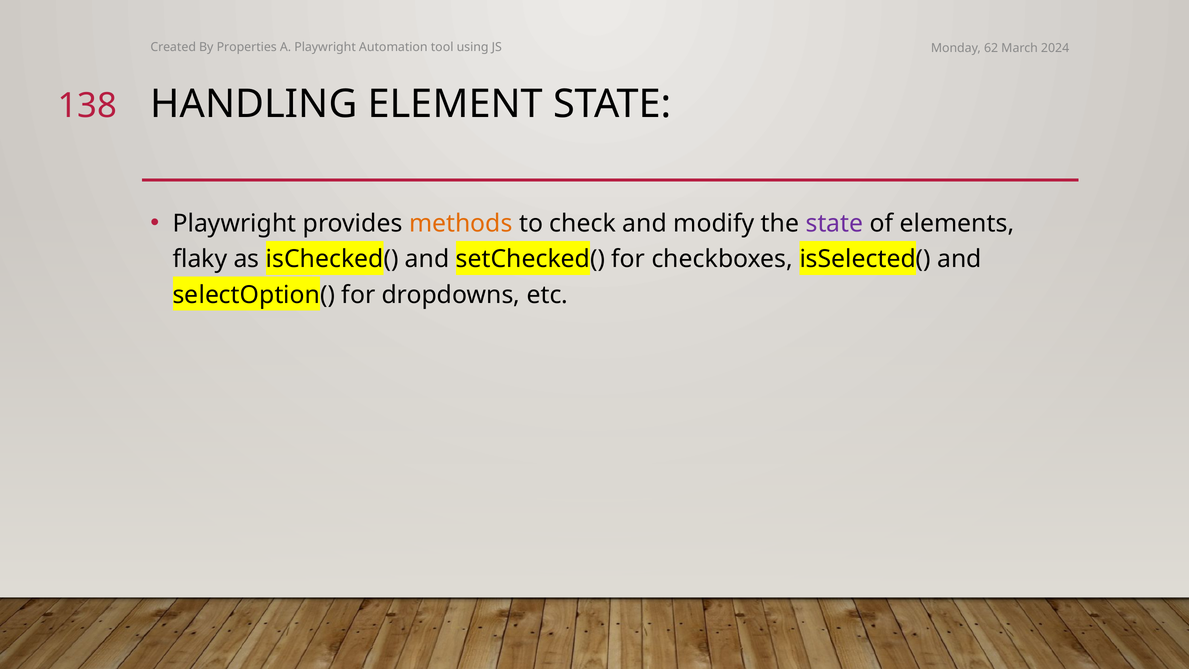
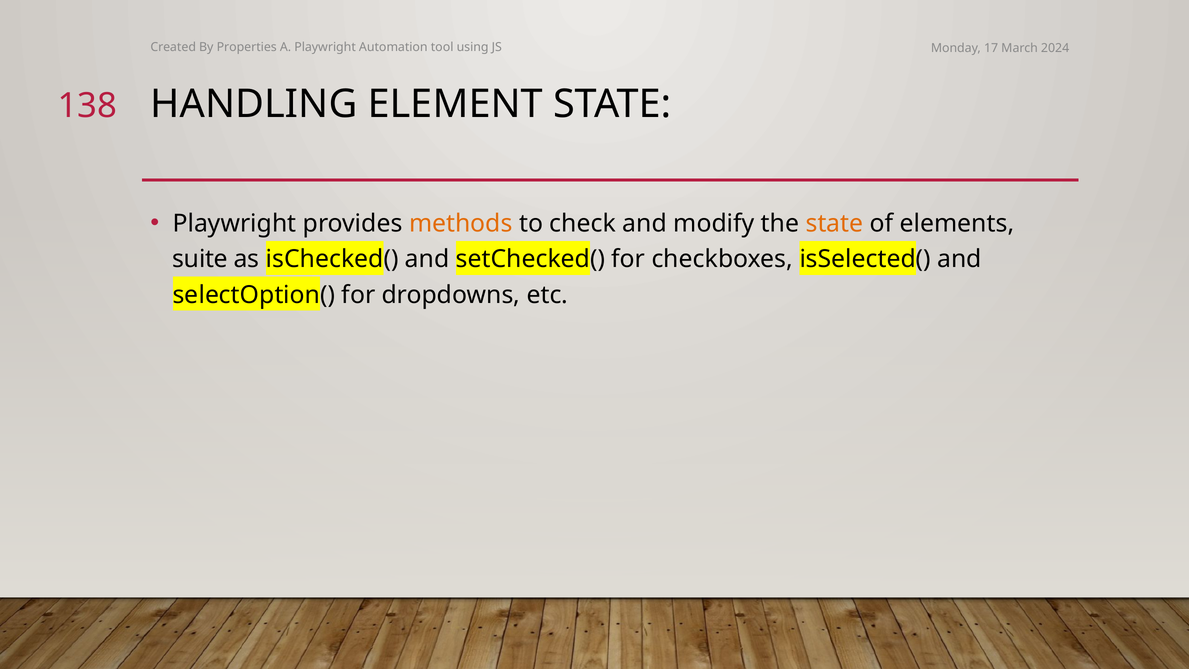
62: 62 -> 17 (991, 48)
state colour: purple -> orange (834, 224)
flaky: flaky -> suite (200, 259)
